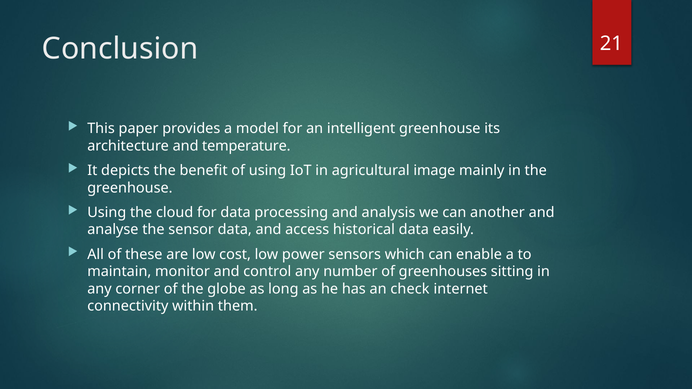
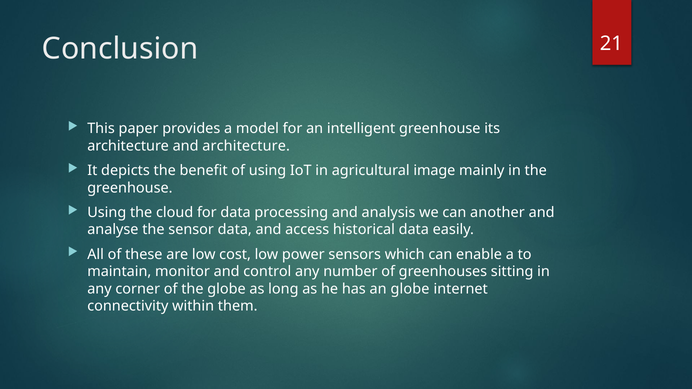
and temperature: temperature -> architecture (246, 146)
an check: check -> globe (410, 289)
